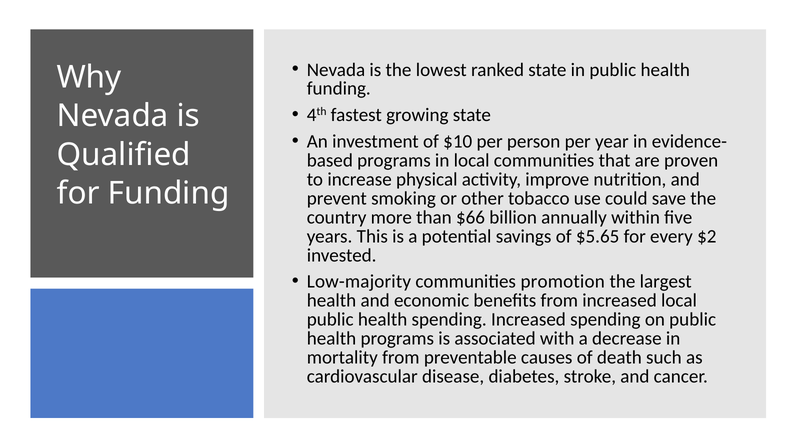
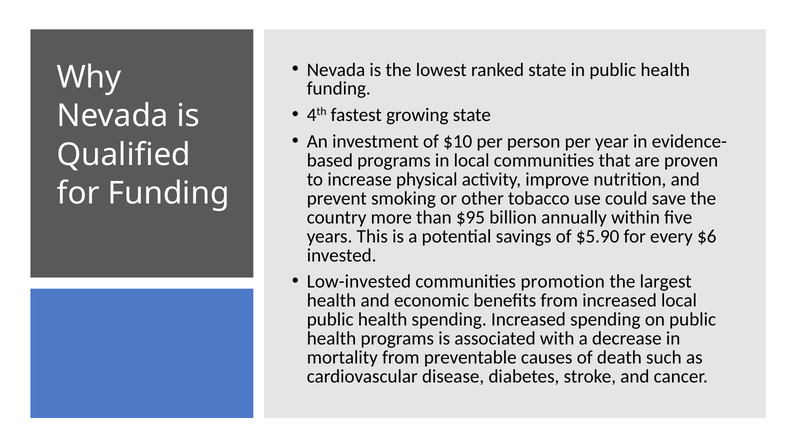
$66: $66 -> $95 (471, 217)
$5.65: $5.65 -> $5.90 (598, 236)
$2: $2 -> $6 (707, 236)
Low-majority: Low-majority -> Low-invested (359, 281)
